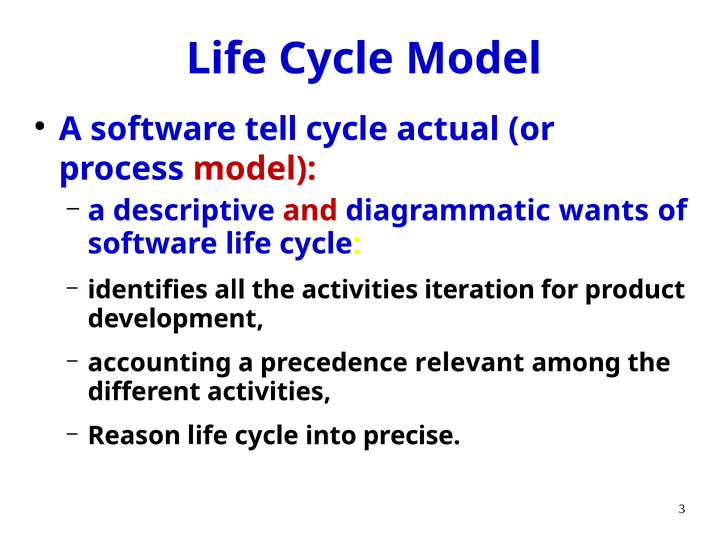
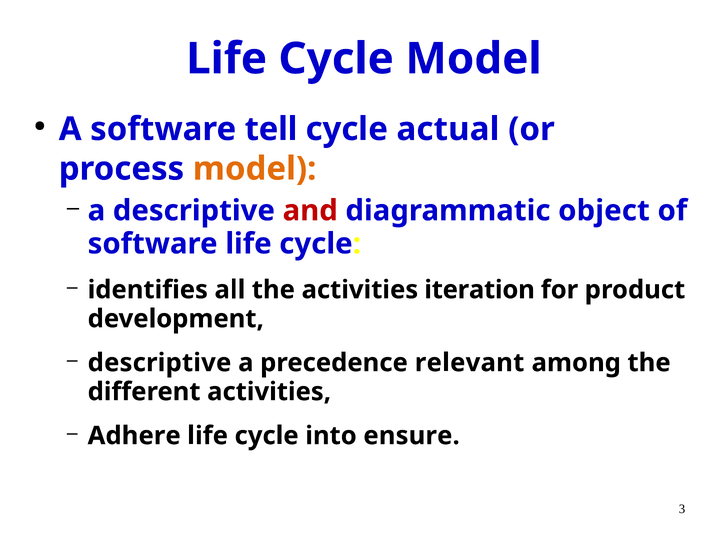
model colour: red -> orange (255, 169)
wants: wants -> object (604, 211)
accounting: accounting -> descriptive (159, 363)
Reason: Reason -> Adhere (134, 436)
precise: precise -> ensure (412, 436)
